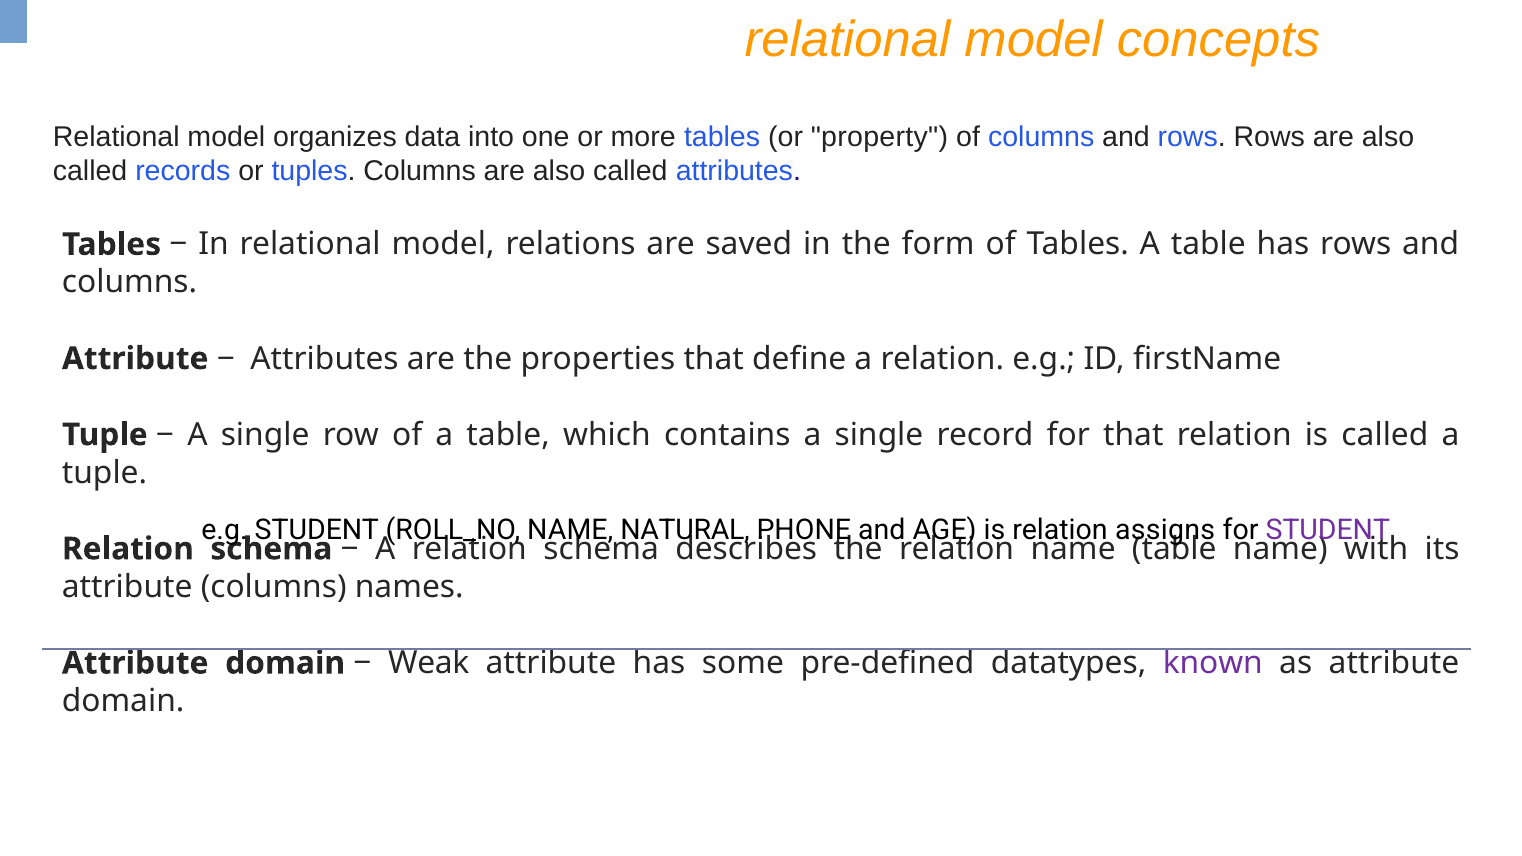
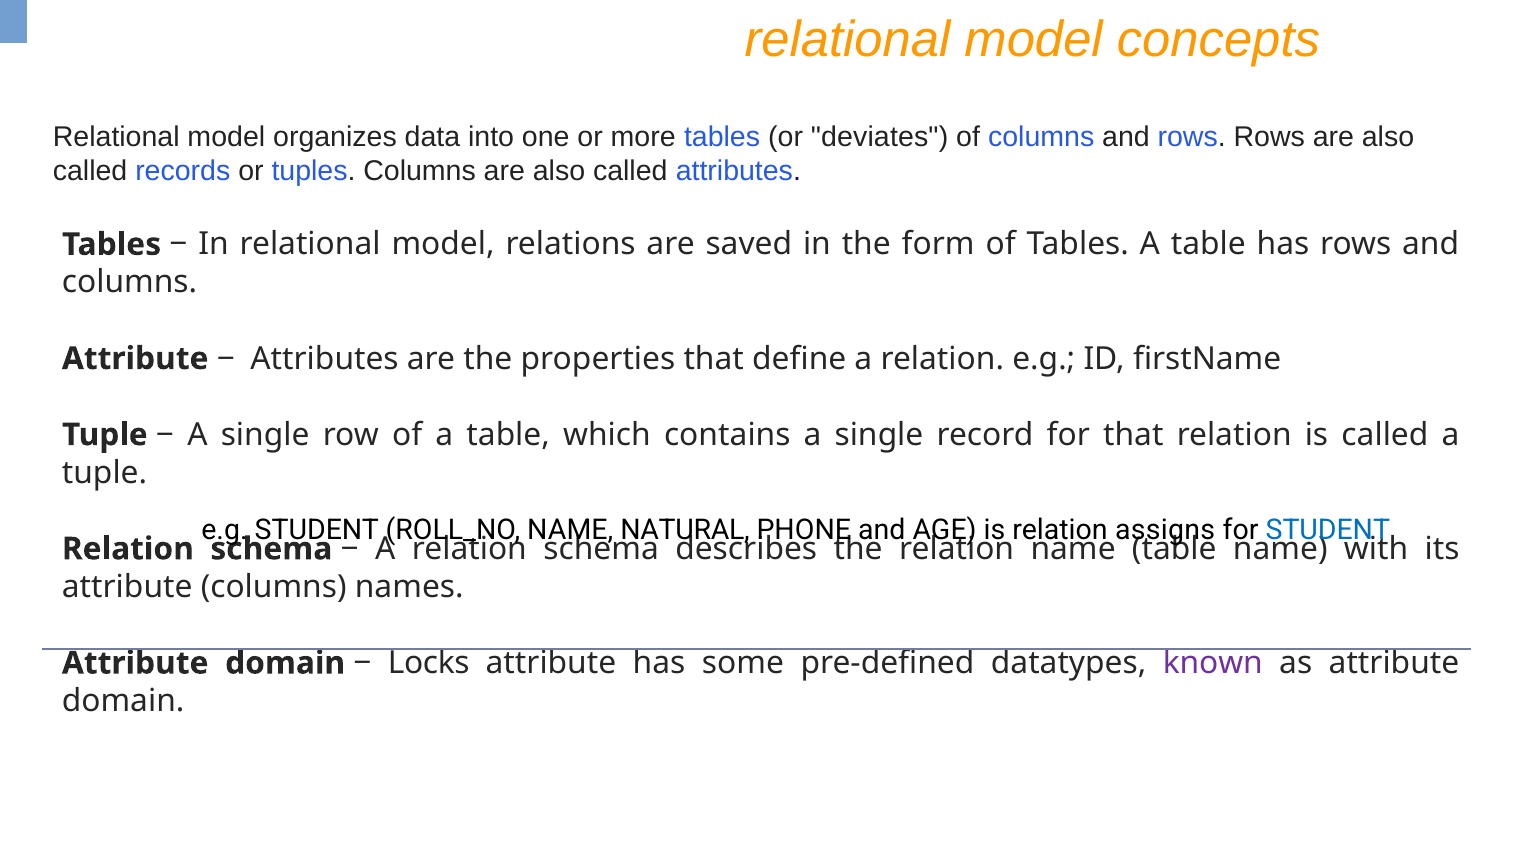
property: property -> deviates (880, 137)
STUDENT colour: purple -> blue (1328, 530)
Weak: Weak -> Locks (429, 663)
